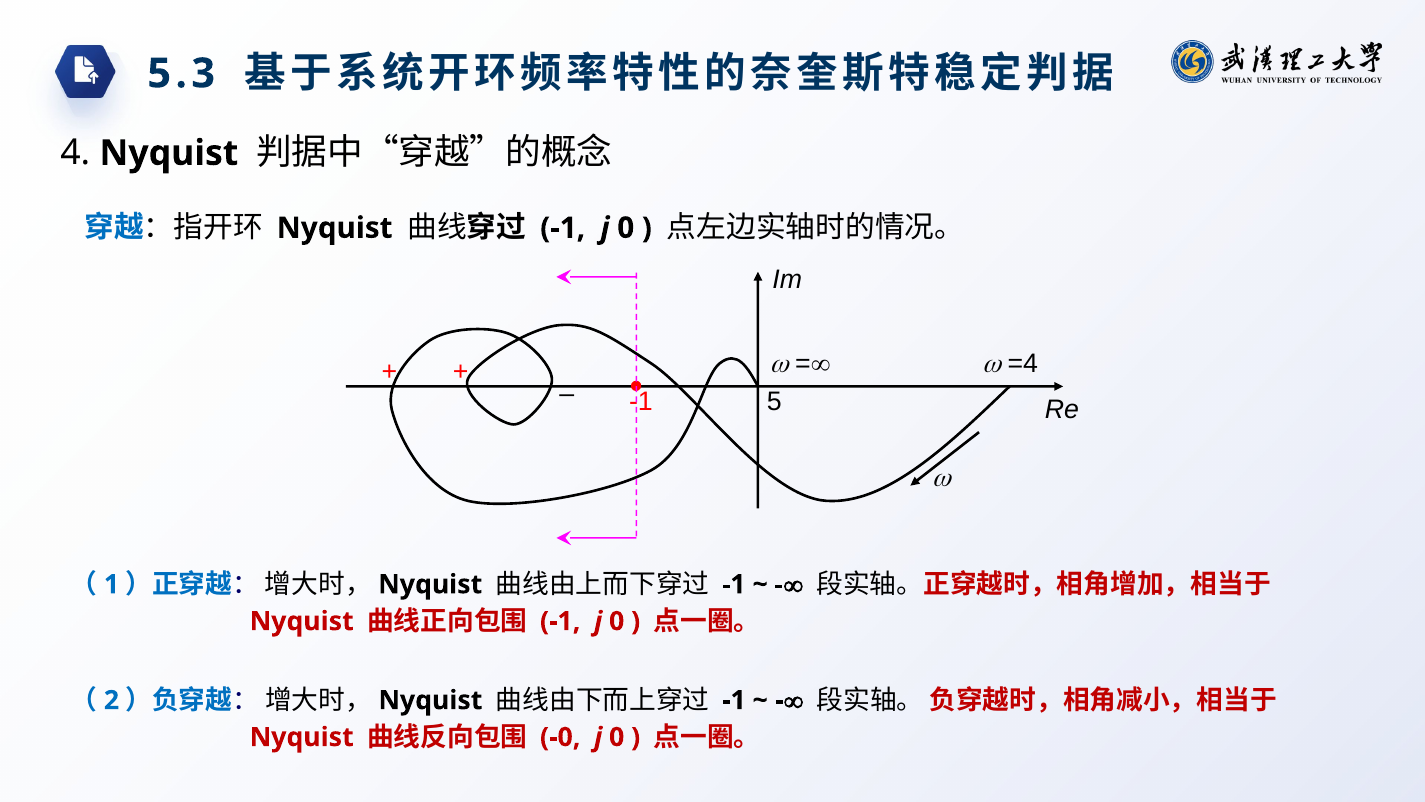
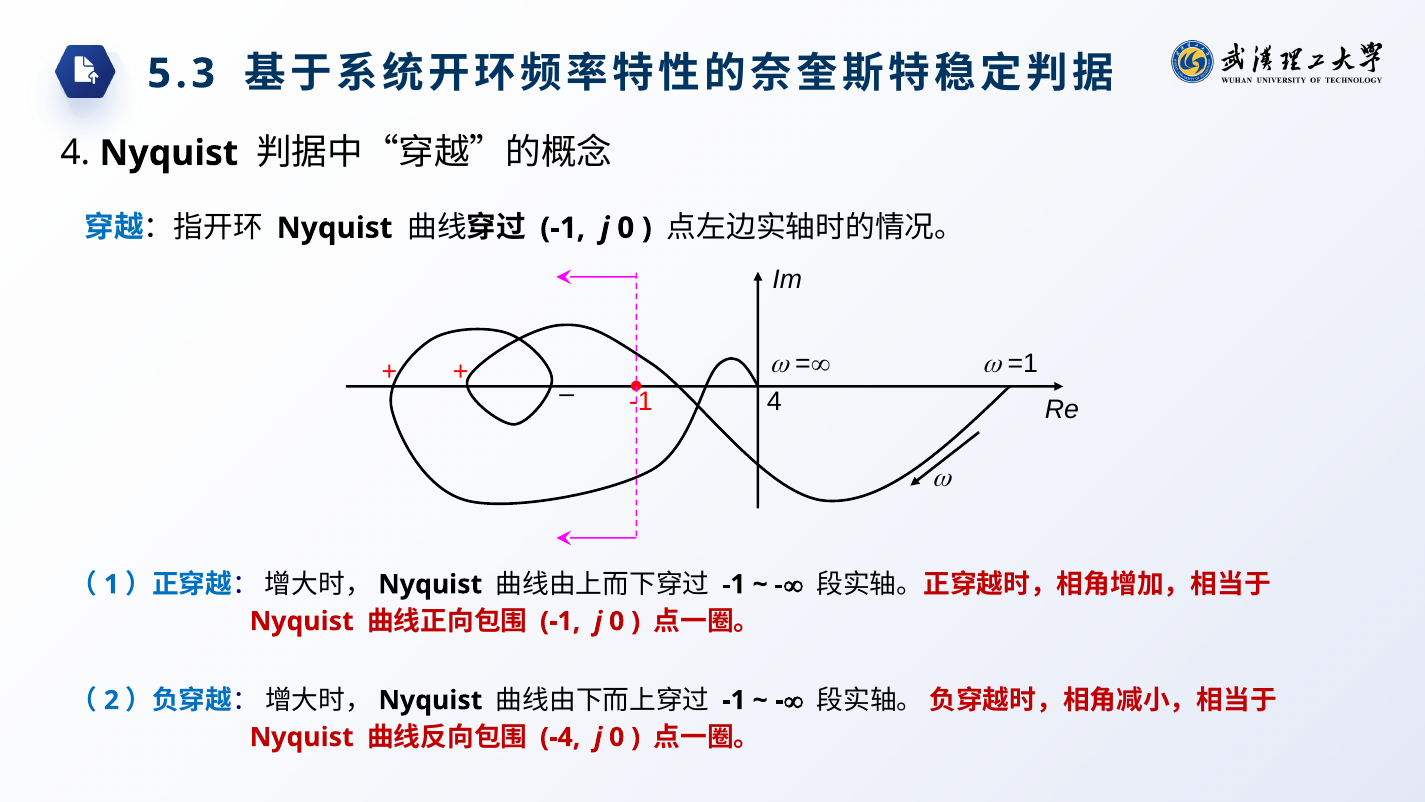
=4: =4 -> =1 (1023, 364)
5: 5 -> 4 (774, 401)
-0: -0 -> -4 (560, 737)
